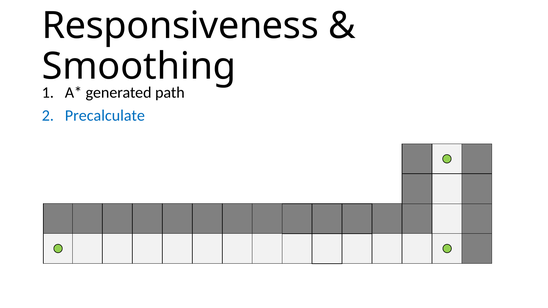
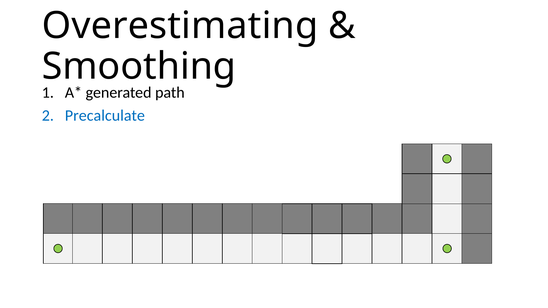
Responsiveness: Responsiveness -> Overestimating (180, 26)
